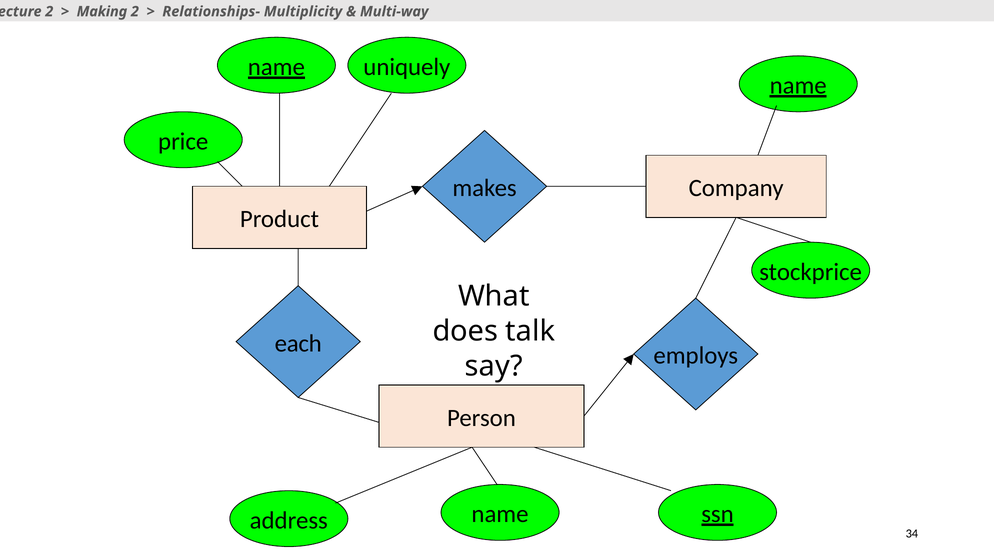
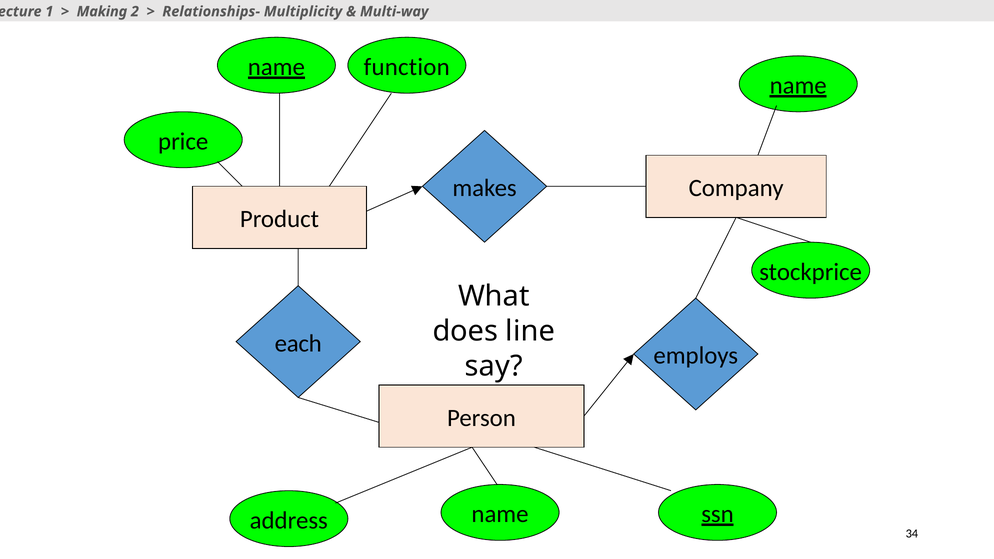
2: 2 -> 1 (49, 12)
uniquely: uniquely -> function (407, 67)
talk: talk -> line (530, 331)
